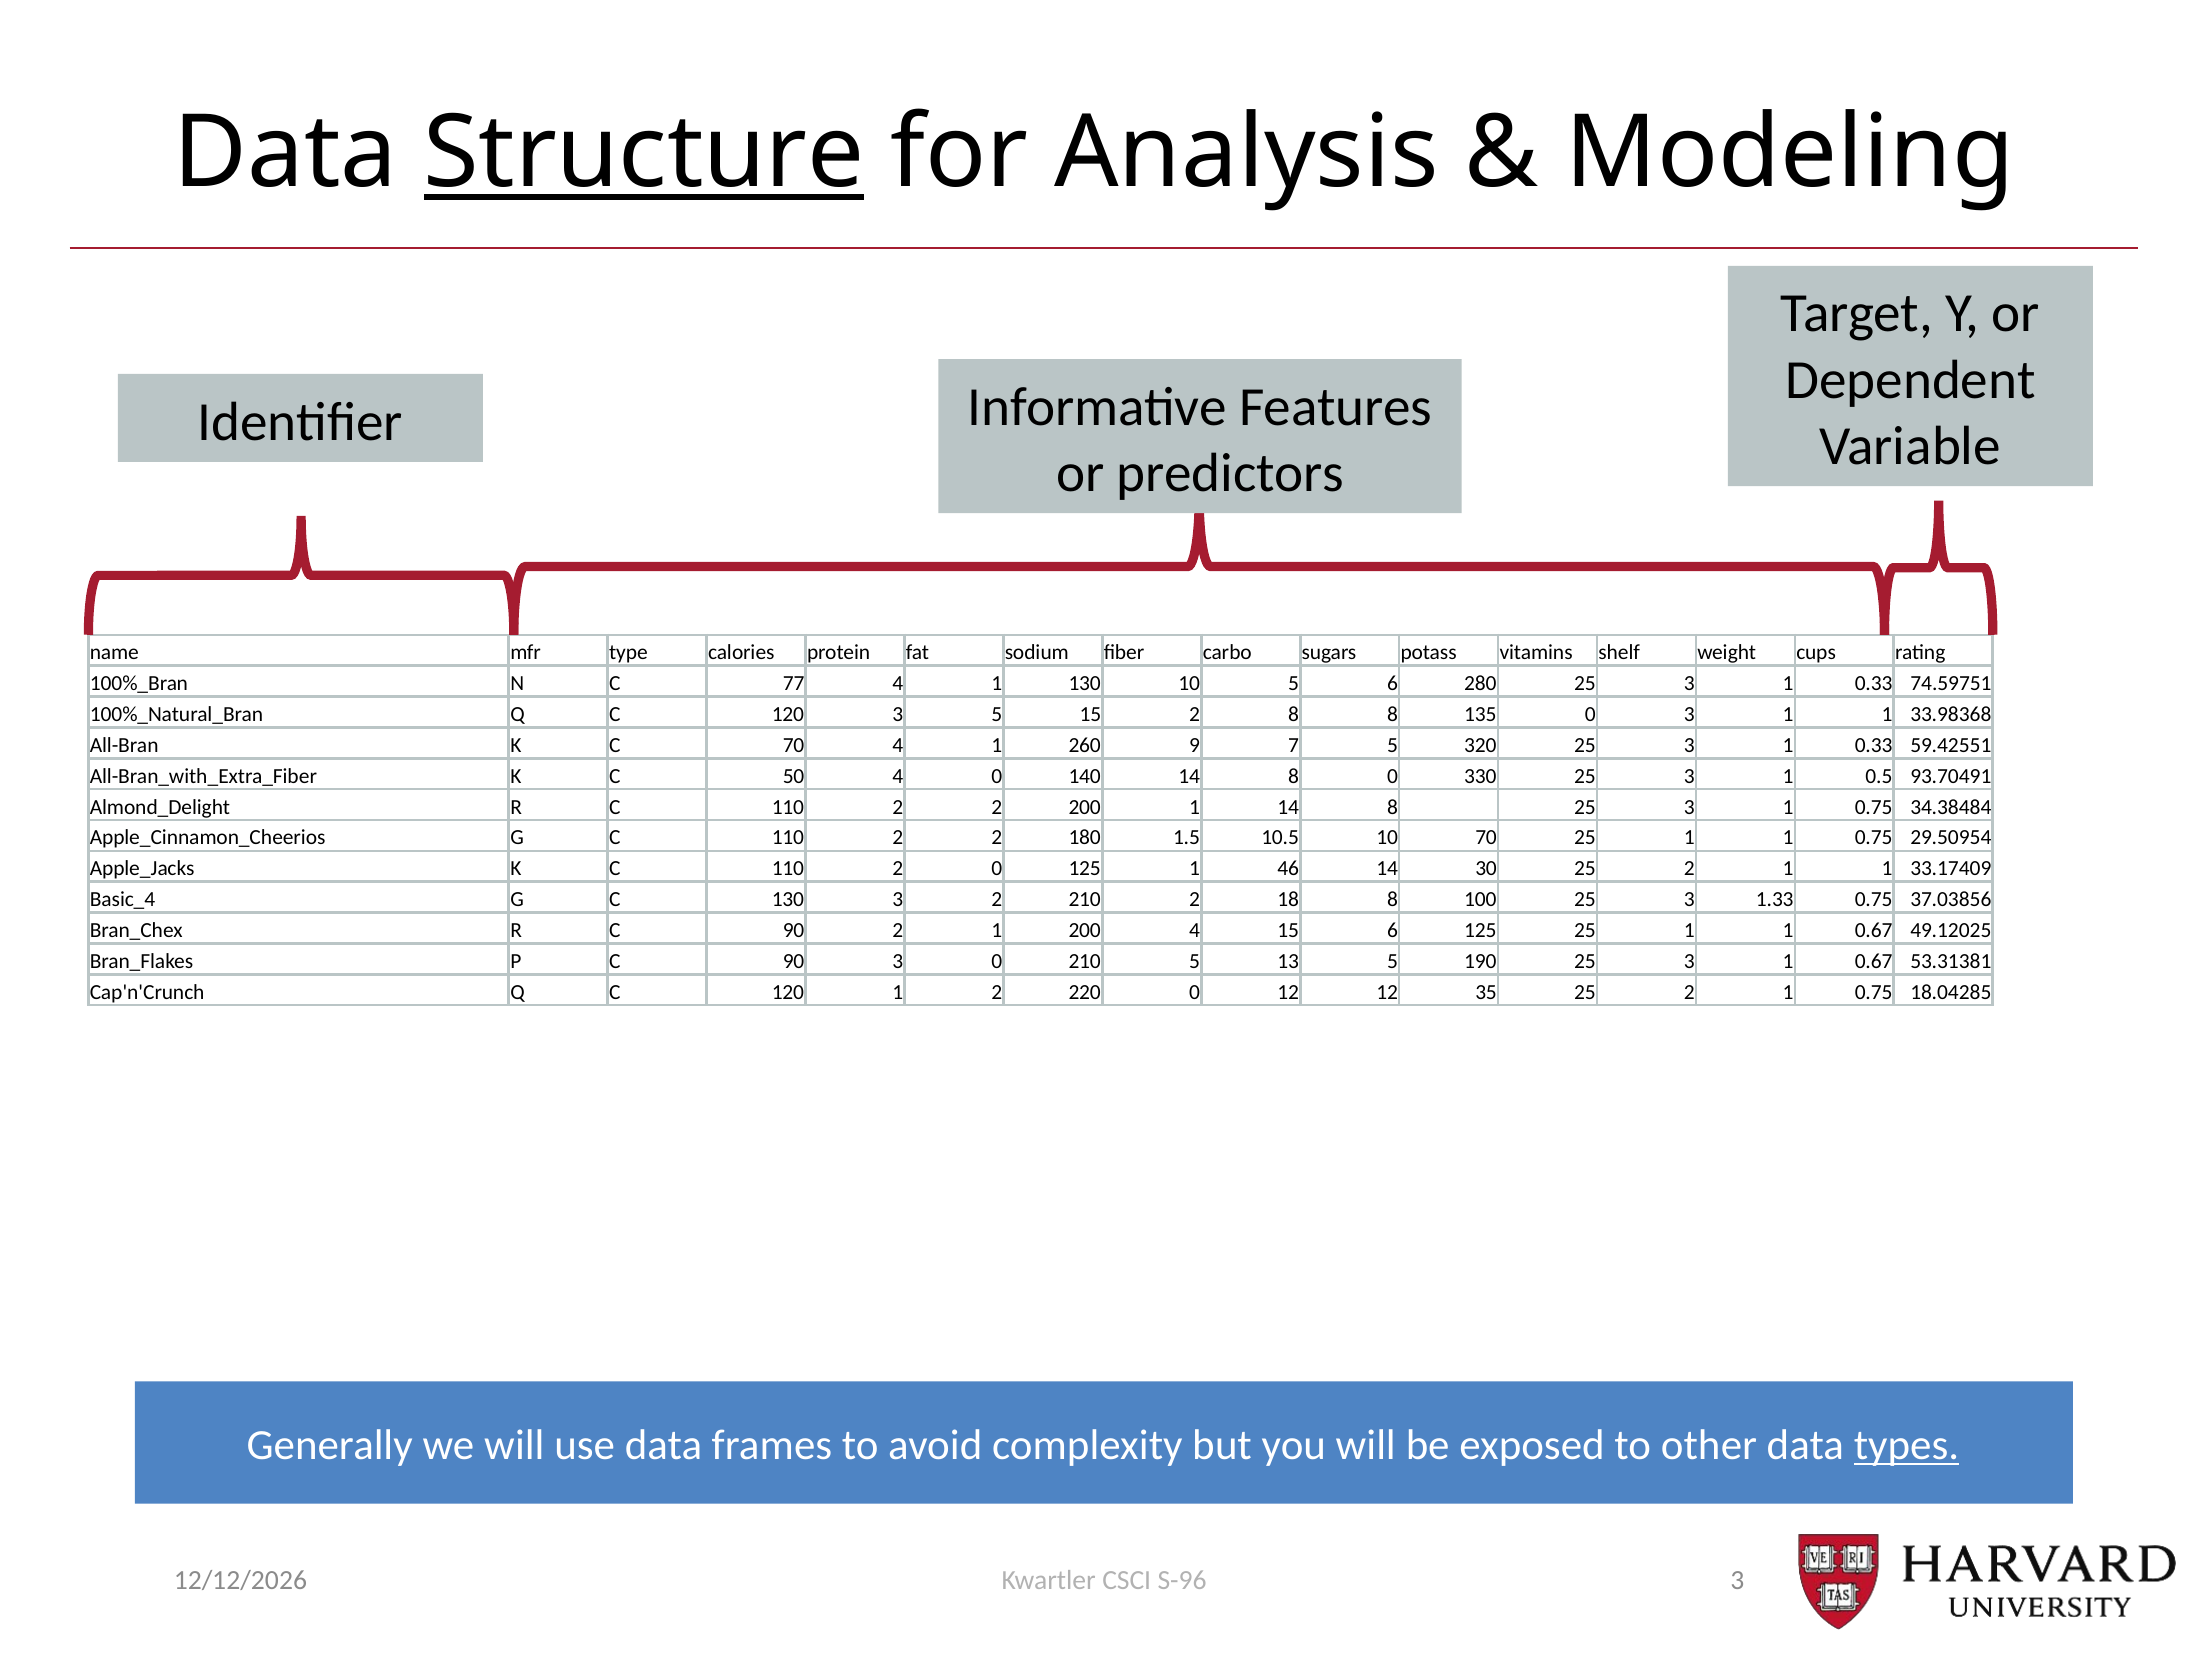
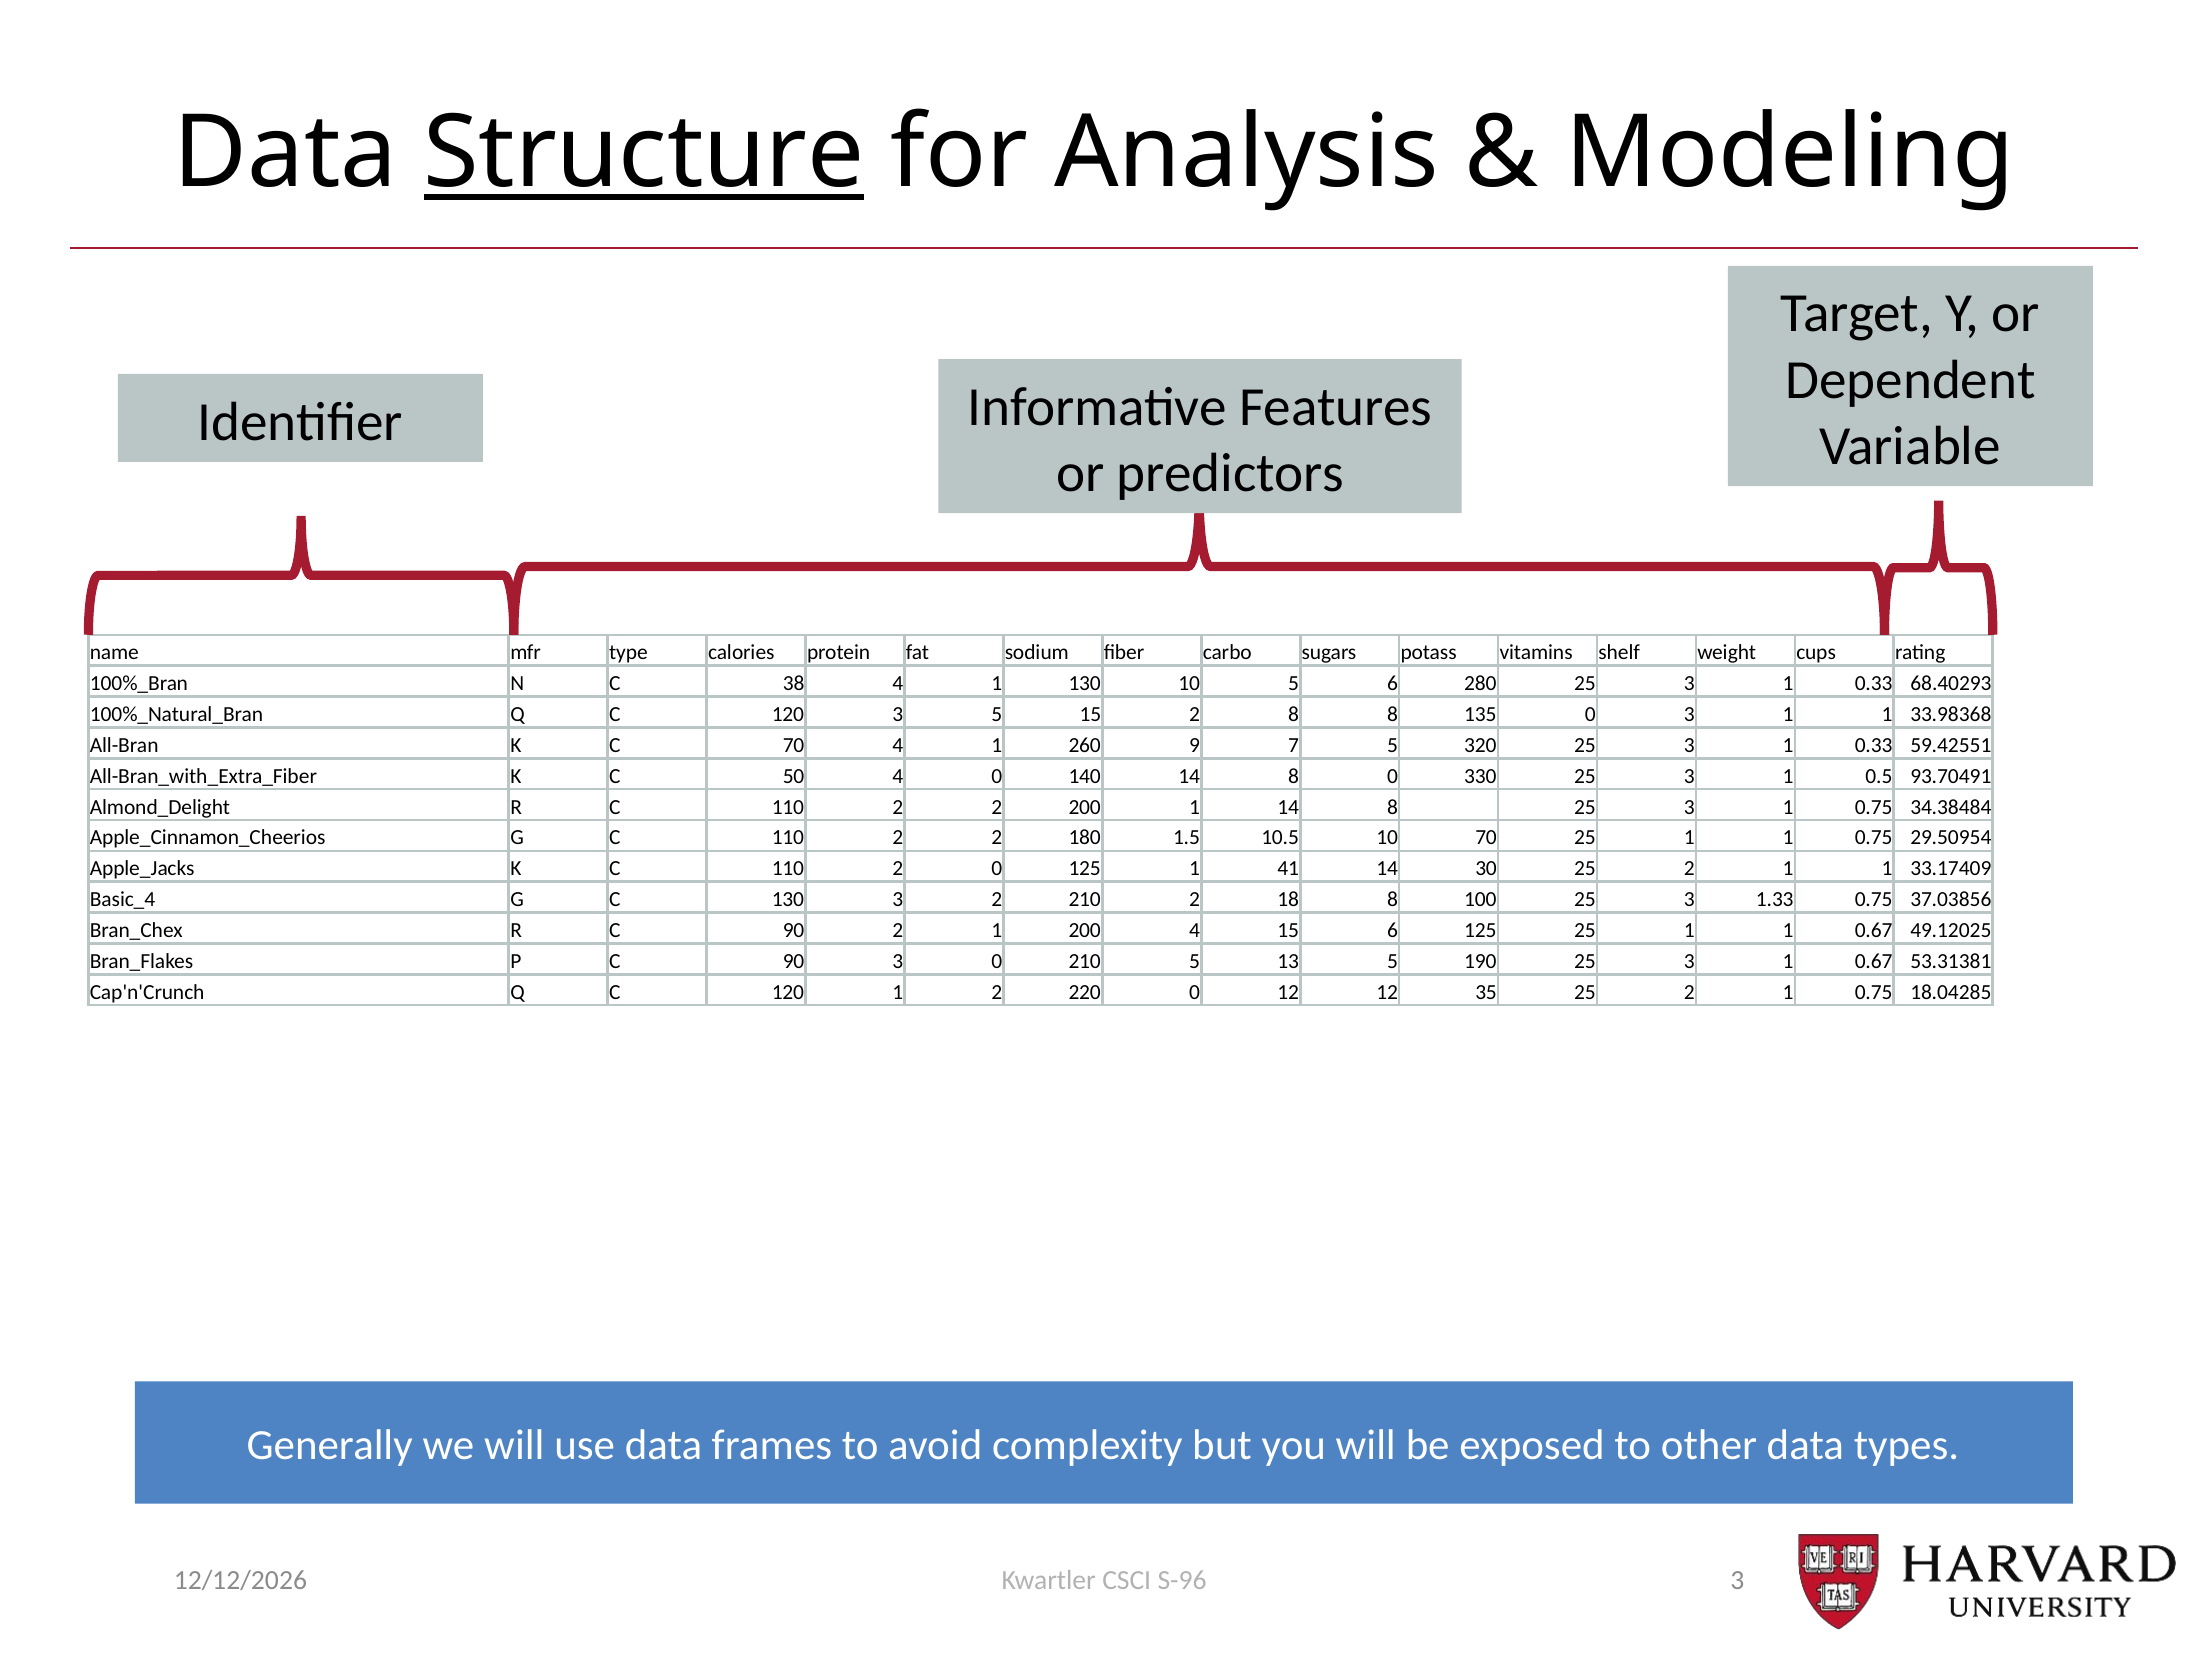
77: 77 -> 38 (794, 684)
74.59751: 74.59751 -> 68.40293 (1951, 684)
46: 46 -> 41 (1288, 869)
types underline: present -> none (1906, 1446)
